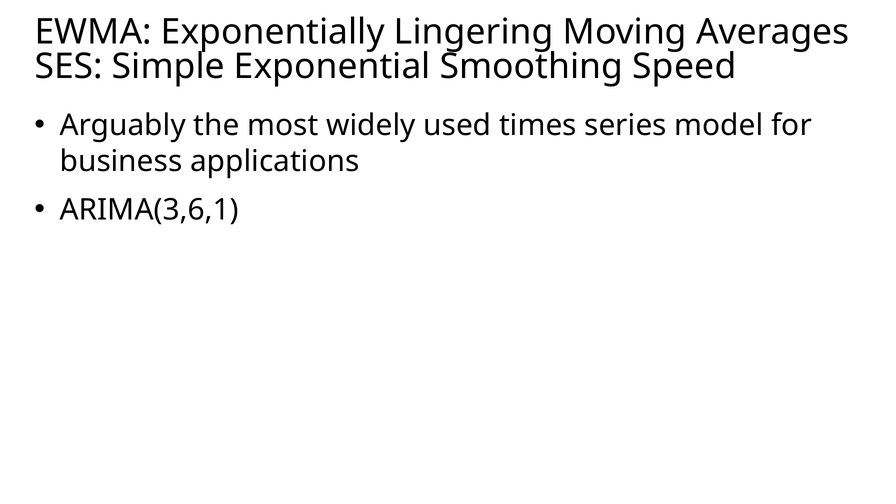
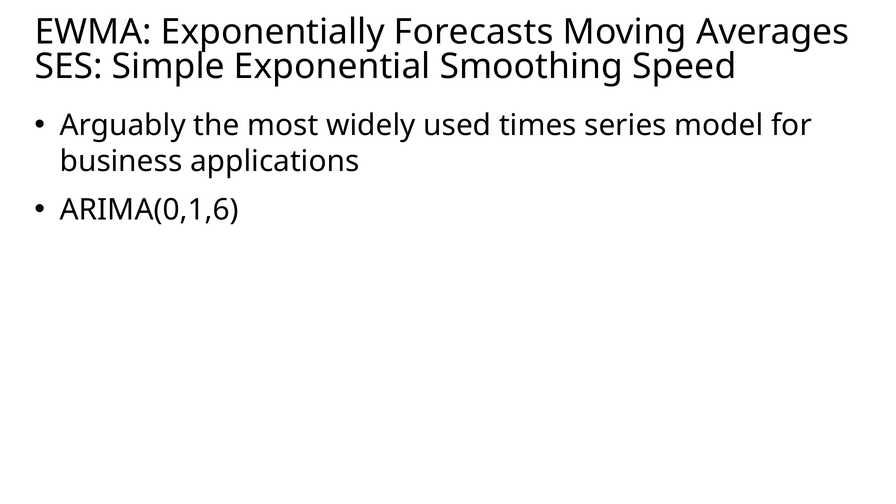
Lingering: Lingering -> Forecasts (474, 32)
ARIMA(3,6,1: ARIMA(3,6,1 -> ARIMA(0,1,6 (149, 210)
